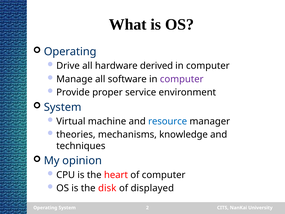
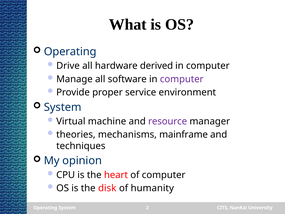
resource colour: blue -> purple (168, 121)
knowledge: knowledge -> mainframe (184, 134)
displayed: displayed -> humanity (152, 188)
